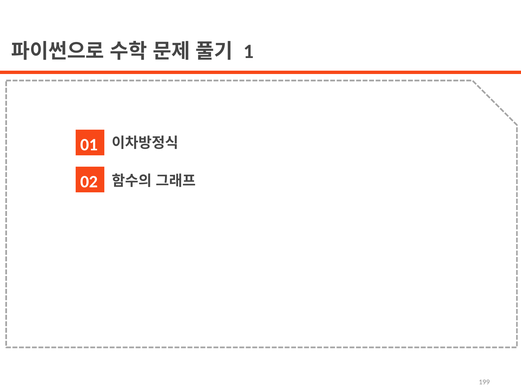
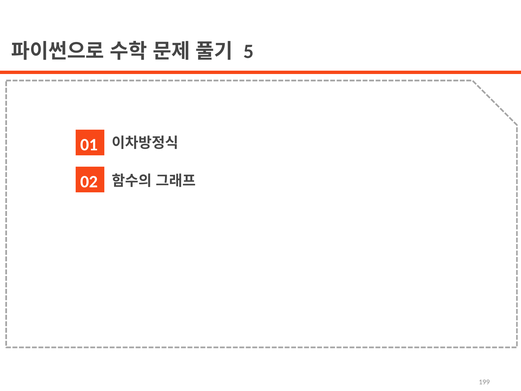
1: 1 -> 5 (249, 51)
